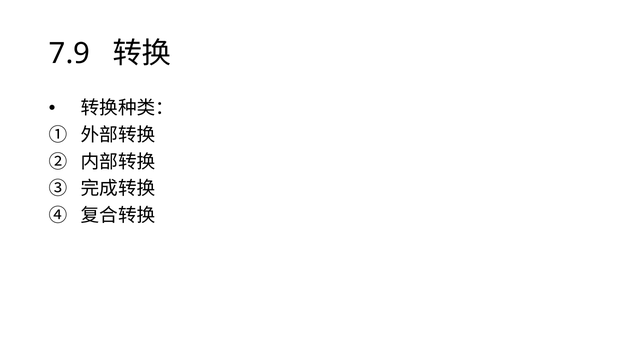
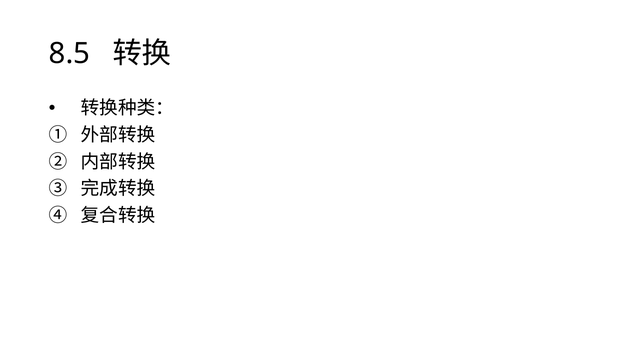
7.9: 7.9 -> 8.5 (69, 54)
